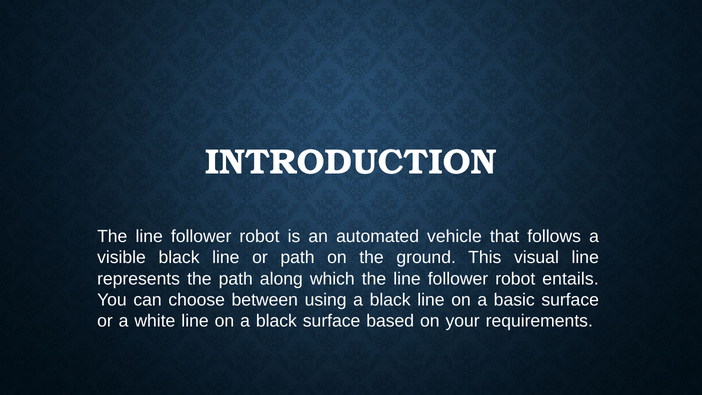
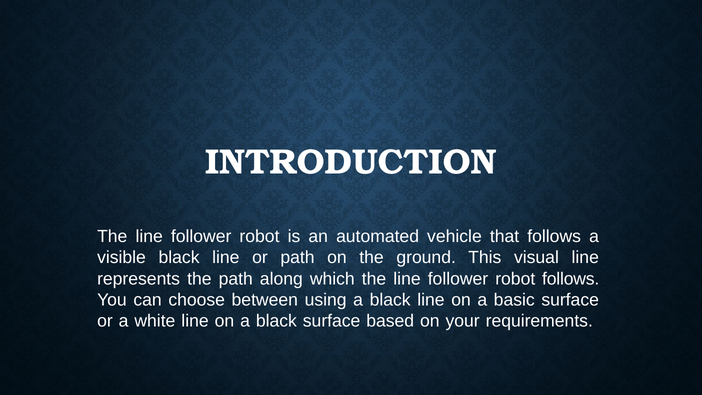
robot entails: entails -> follows (571, 279)
